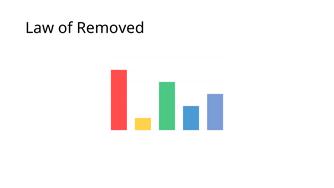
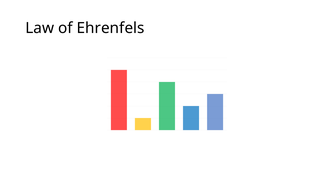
Removed: Removed -> Ehrenfels (111, 28)
